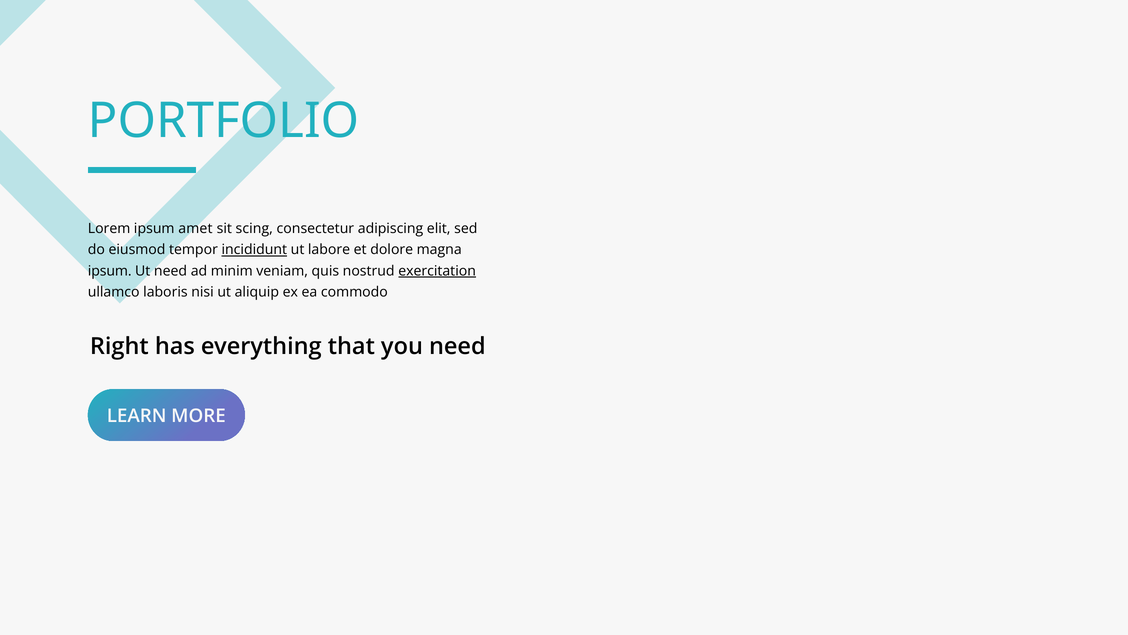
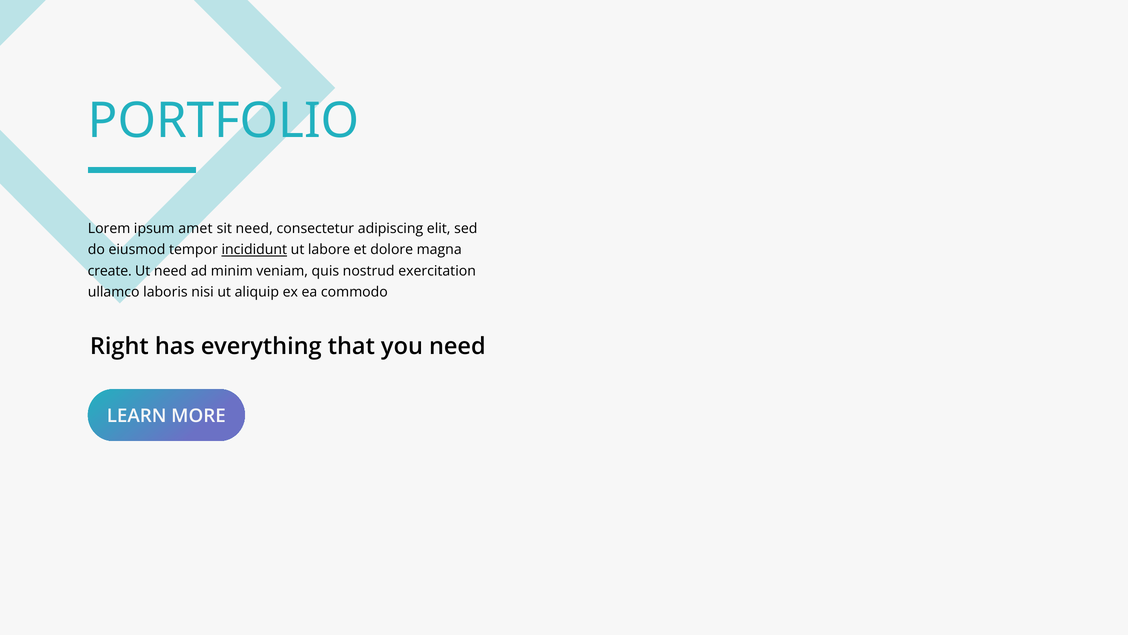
sit scing: scing -> need (254, 228)
ipsum: ipsum -> create (110, 271)
exercitation underline: present -> none (437, 271)
